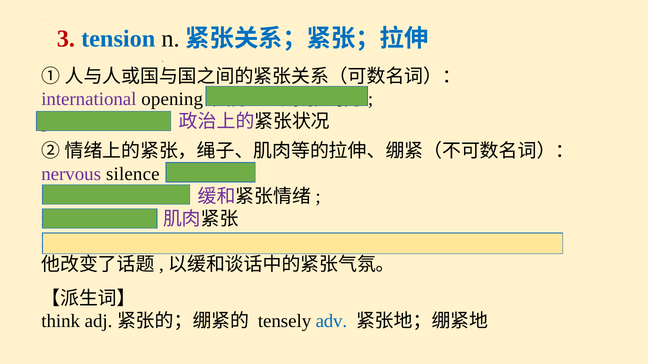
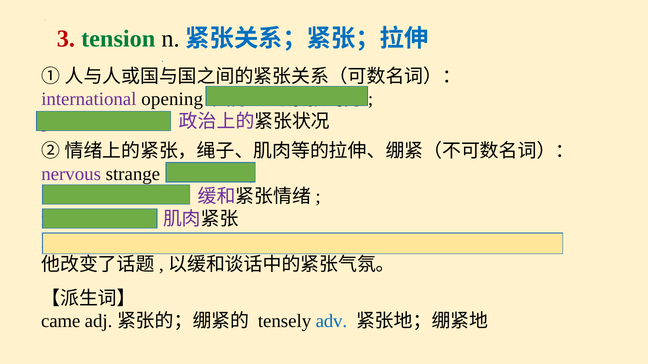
tension colour: blue -> green (118, 39)
silence: silence -> strange (133, 174)
think: think -> came (61, 322)
